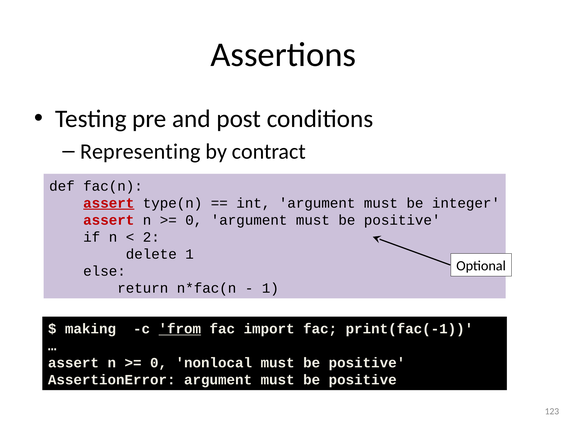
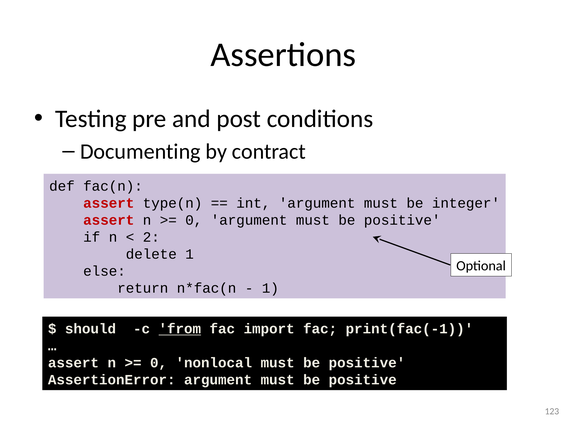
Representing: Representing -> Documenting (140, 152)
assert underline: present -> none (109, 203)
making: making -> should (90, 329)
